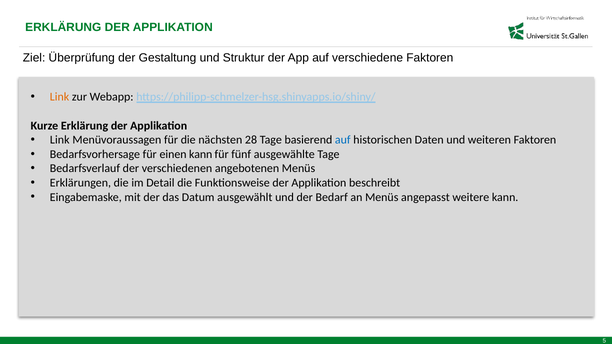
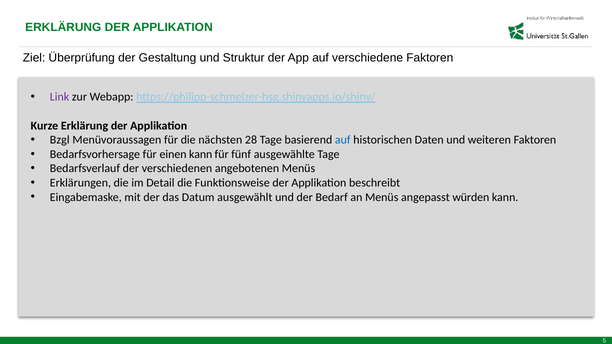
Link colour: orange -> purple (60, 97)
Link: Link -> Bzgl (60, 140)
weitere: weitere -> würden (471, 197)
